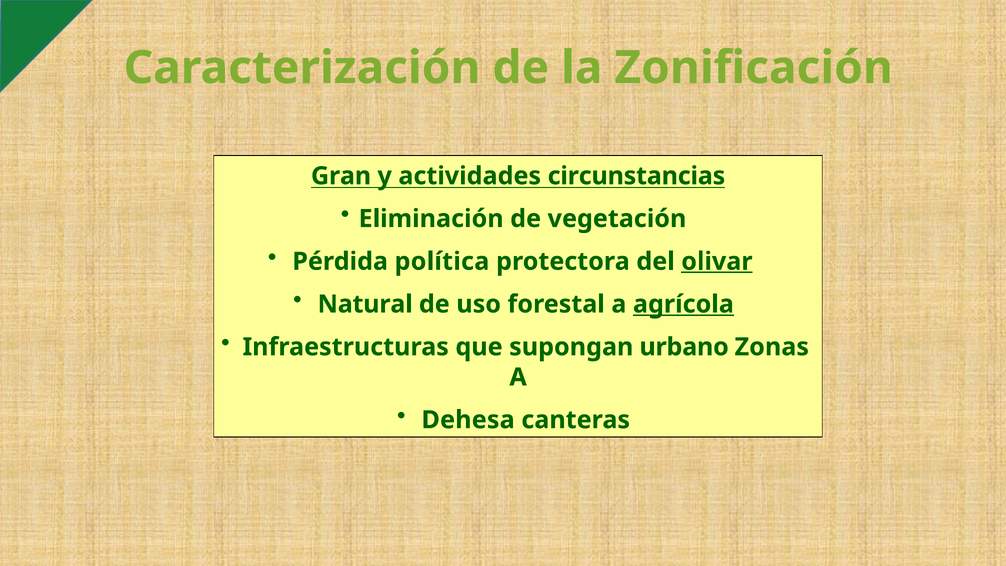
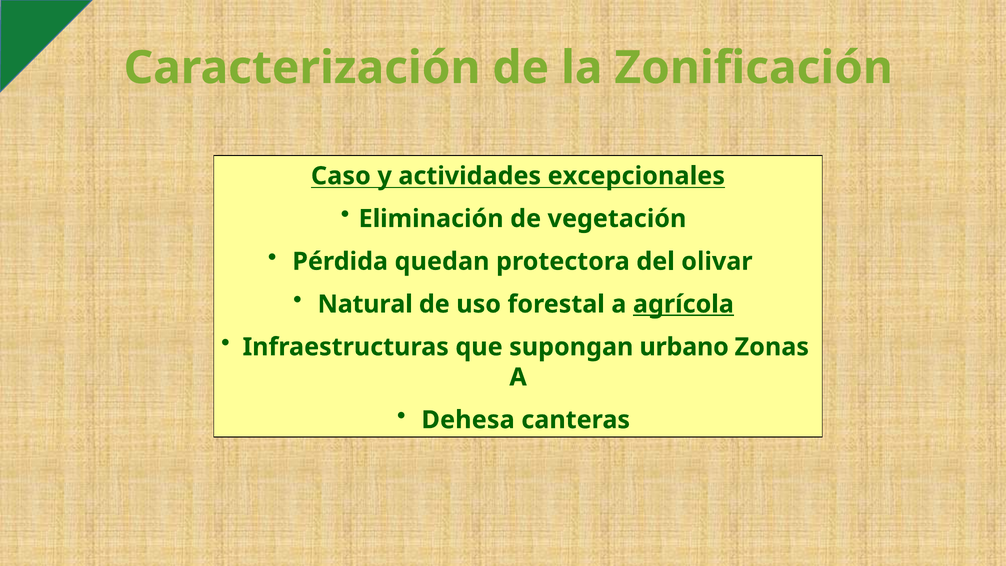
Gran: Gran -> Caso (341, 176)
circunstancias: circunstancias -> excepcionales (636, 176)
política: política -> quedan (442, 261)
olivar underline: present -> none (717, 261)
